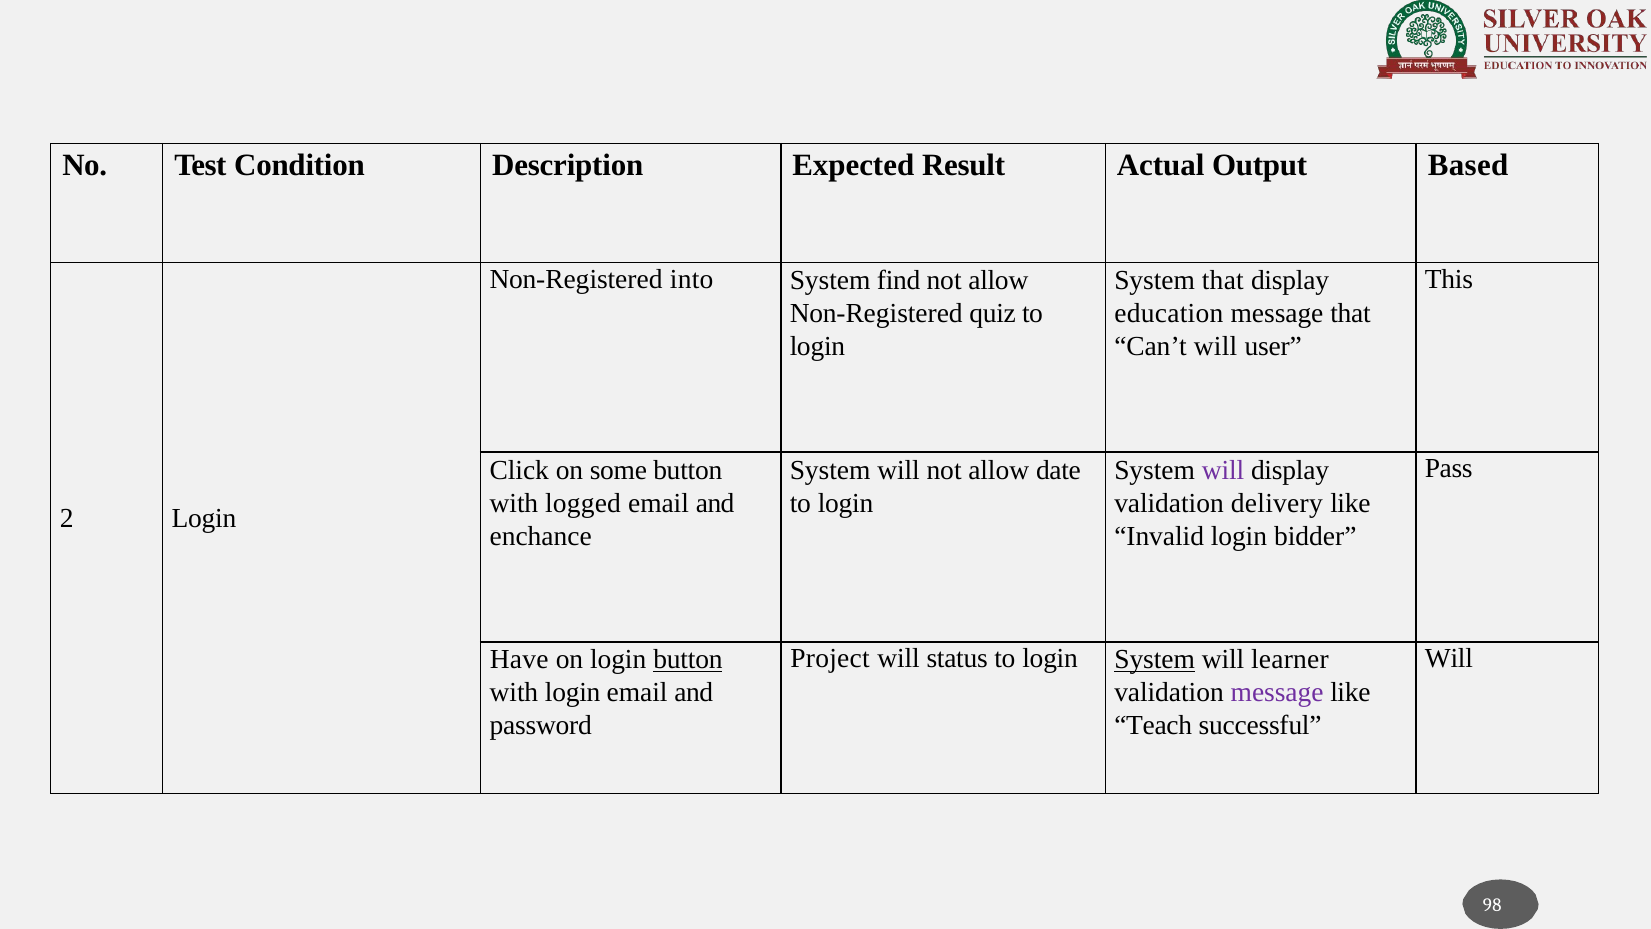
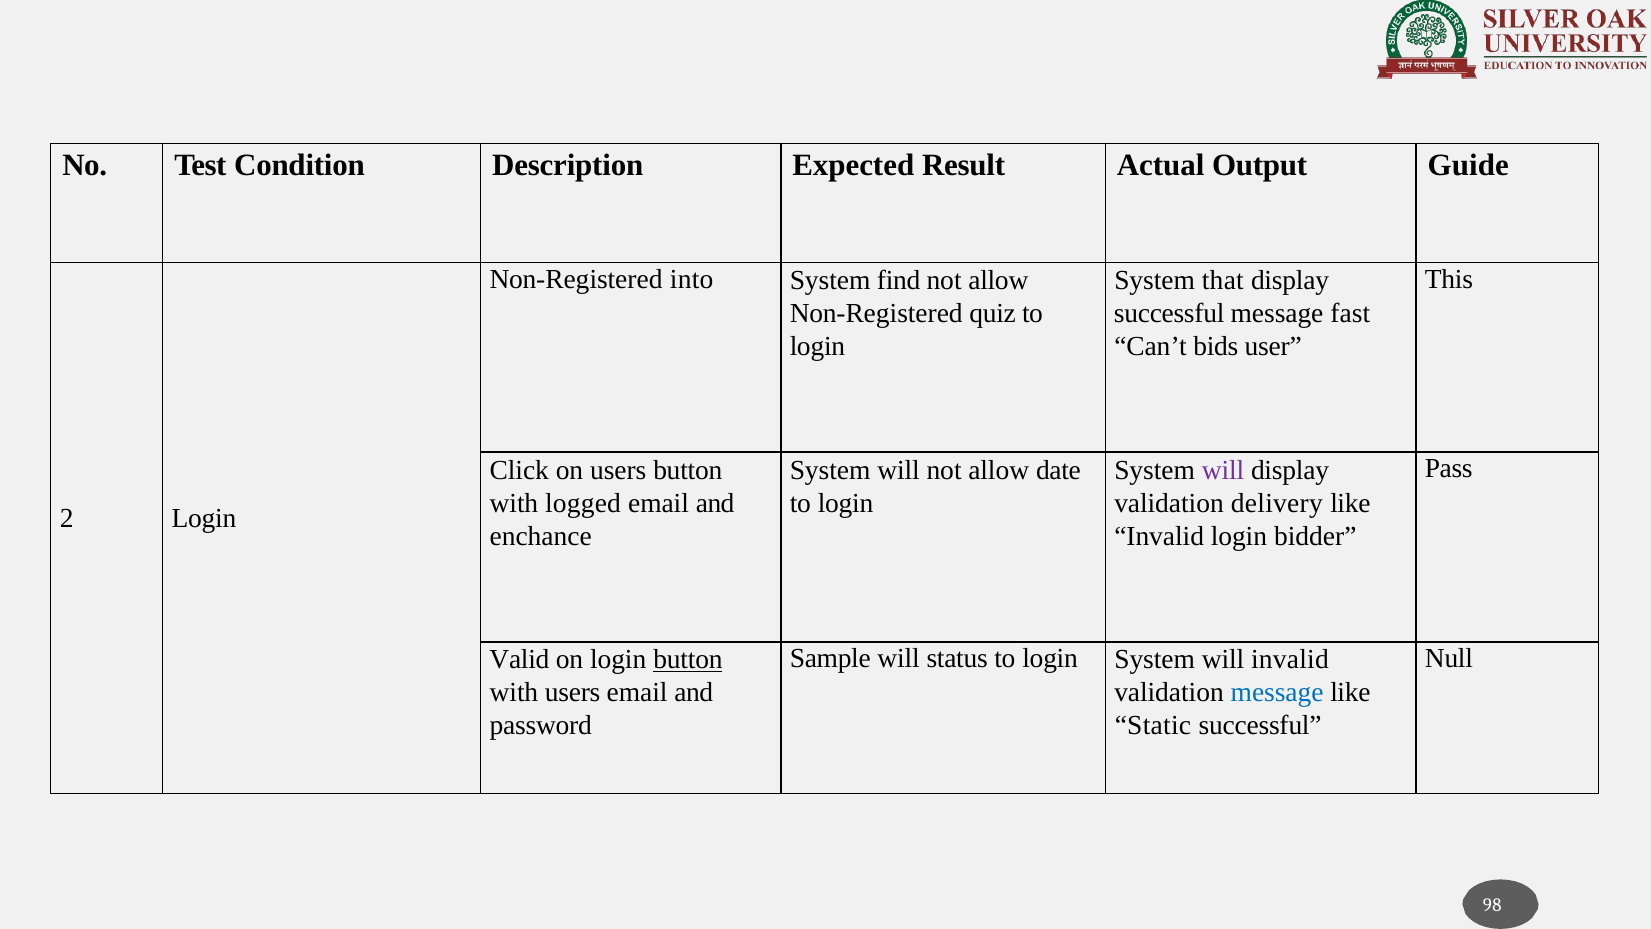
Based: Based -> Guide (1468, 165)
education: education -> successful (1169, 313)
message that: that -> fast (1350, 313)
Can’t will: will -> bids (1216, 346)
on some: some -> users (618, 470)
Project: Project -> Sample (830, 658)
System underline: present -> none (1155, 660)
will learner: learner -> invalid (1290, 660)
Will: Will -> Null (1449, 658)
Have: Have -> Valid (519, 660)
with login: login -> users (573, 693)
message colour: purple -> blue (1277, 693)
Teach: Teach -> Static (1153, 726)
